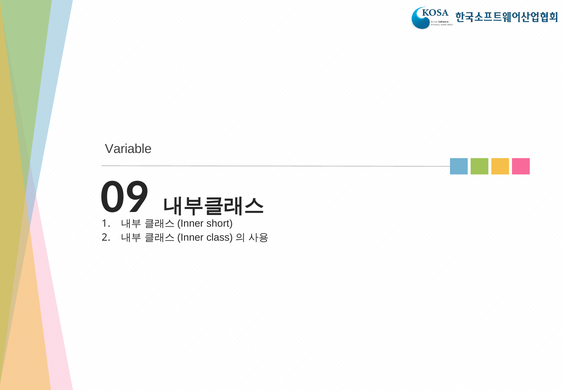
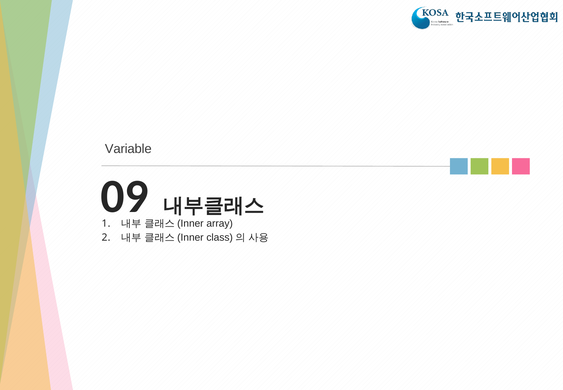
short: short -> array (220, 223)
